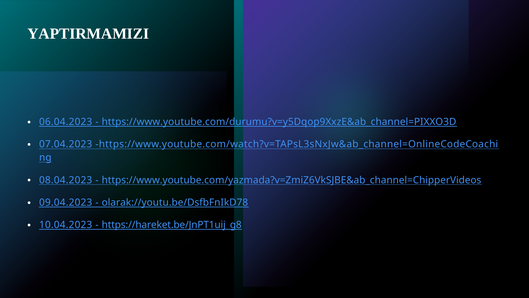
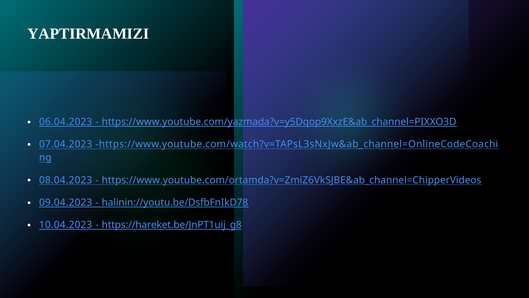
https://www.youtube.com/durumu?v=y5Dqop9XxzE&ab_channel=PIXXO3D: https://www.youtube.com/durumu?v=y5Dqop9XxzE&ab_channel=PIXXO3D -> https://www.youtube.com/yazmada?v=y5Dqop9XxzE&ab_channel=PIXXO3D (279, 122)
https://www.youtube.com/yazmada?v=ZmiZ6VkSJBE&ab_channel=ChipperVideos: https://www.youtube.com/yazmada?v=ZmiZ6VkSJBE&ab_channel=ChipperVideos -> https://www.youtube.com/ortamda?v=ZmiZ6VkSJBE&ab_channel=ChipperVideos (291, 180)
olarak://youtu.be/DsfbFnIkD78: olarak://youtu.be/DsfbFnIkD78 -> halinin://youtu.be/DsfbFnIkD78 (175, 202)
